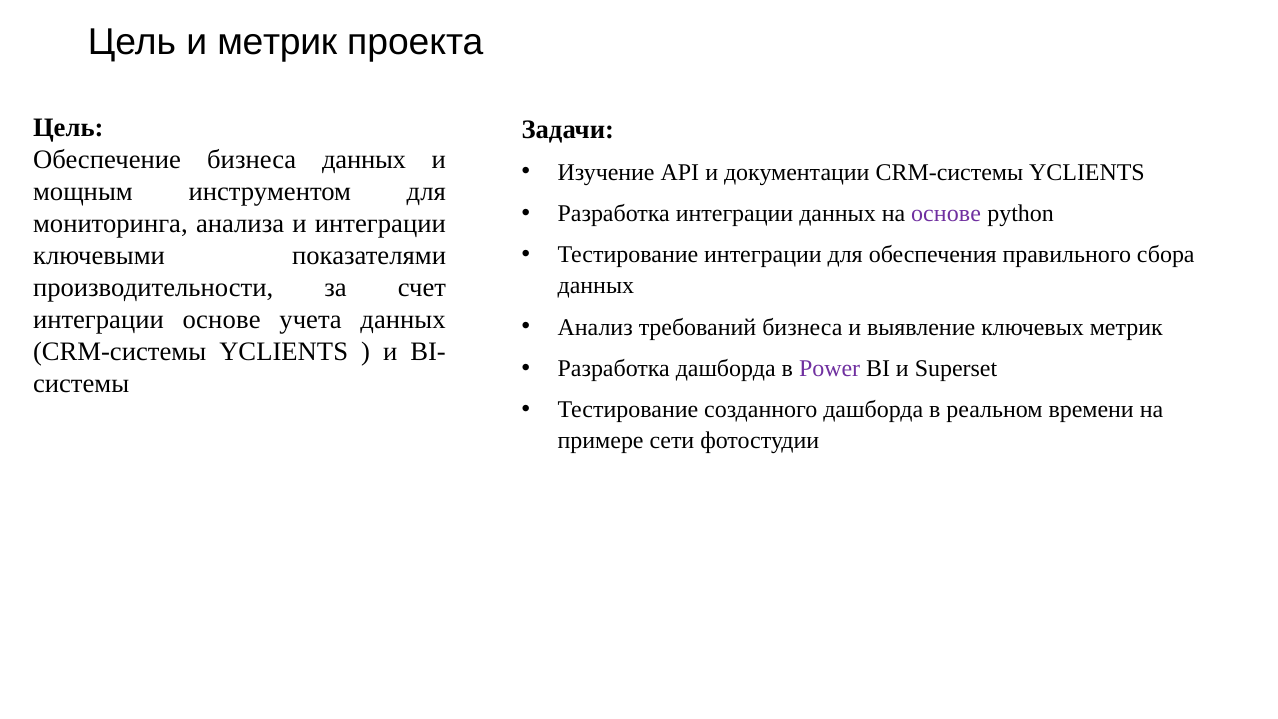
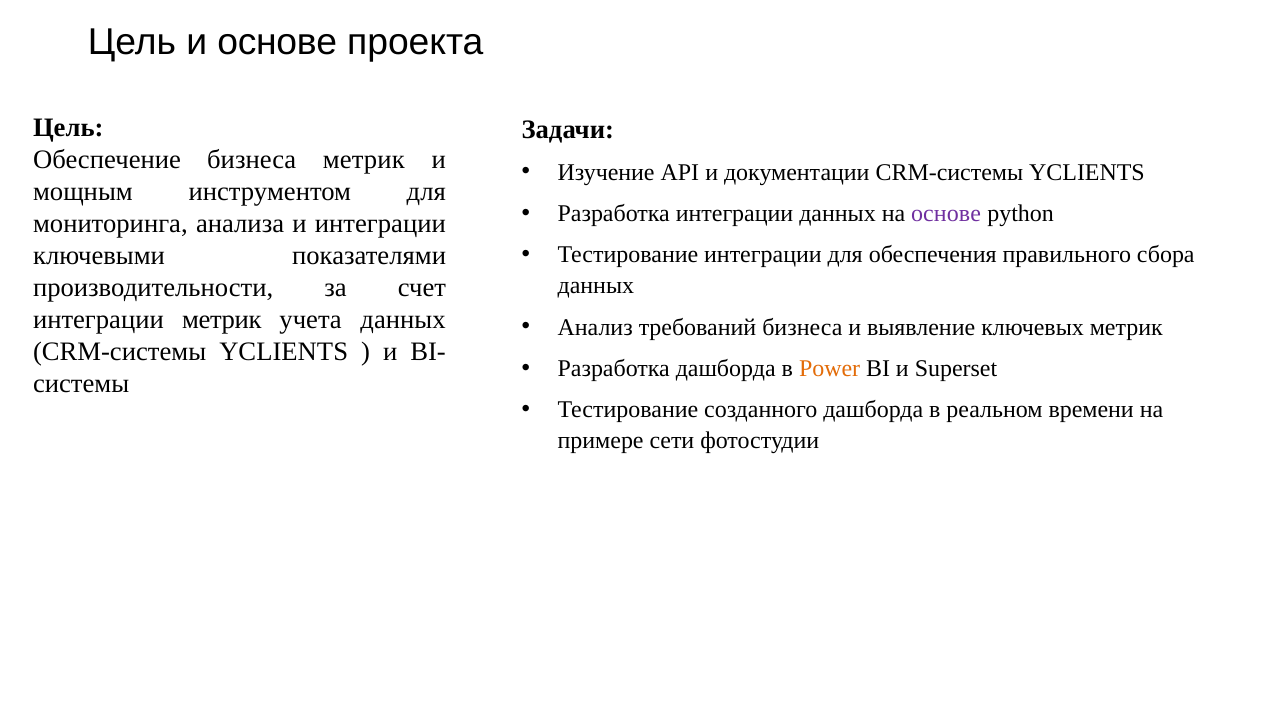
и метрик: метрик -> основе (277, 43)
бизнеса данных: данных -> метрик (364, 160)
интеграции основе: основе -> метрик (222, 319)
Power colour: purple -> orange (830, 368)
